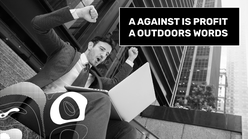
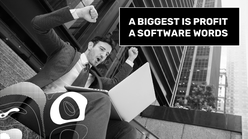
AGAINST: AGAINST -> BIGGEST (158, 22)
OUTDOORS: OUTDOORS -> SOFTWARE (164, 33)
